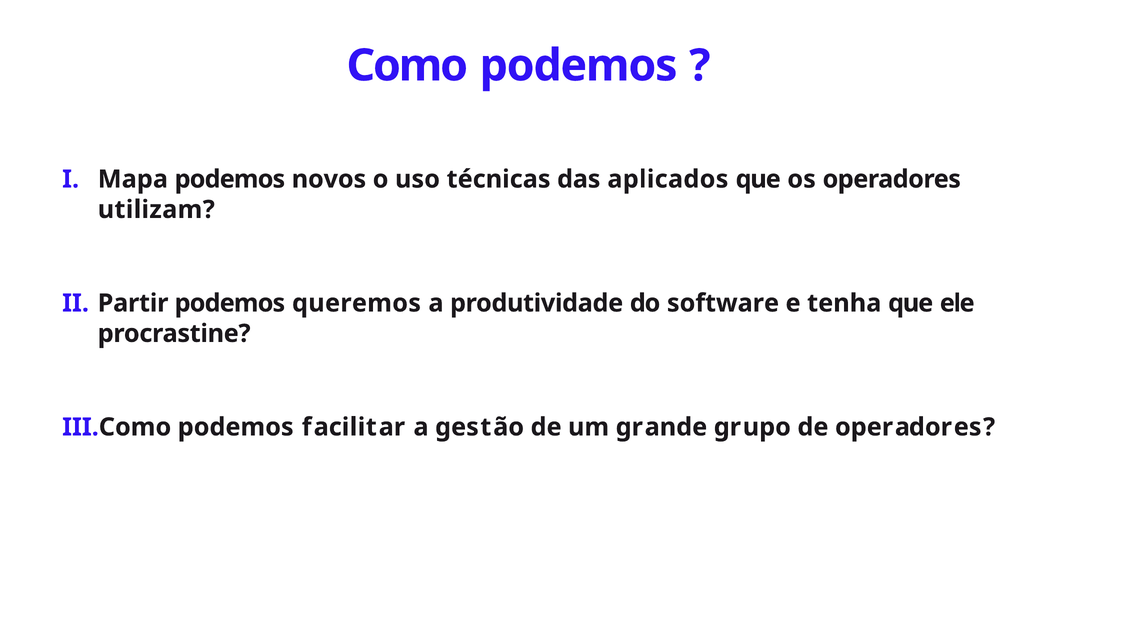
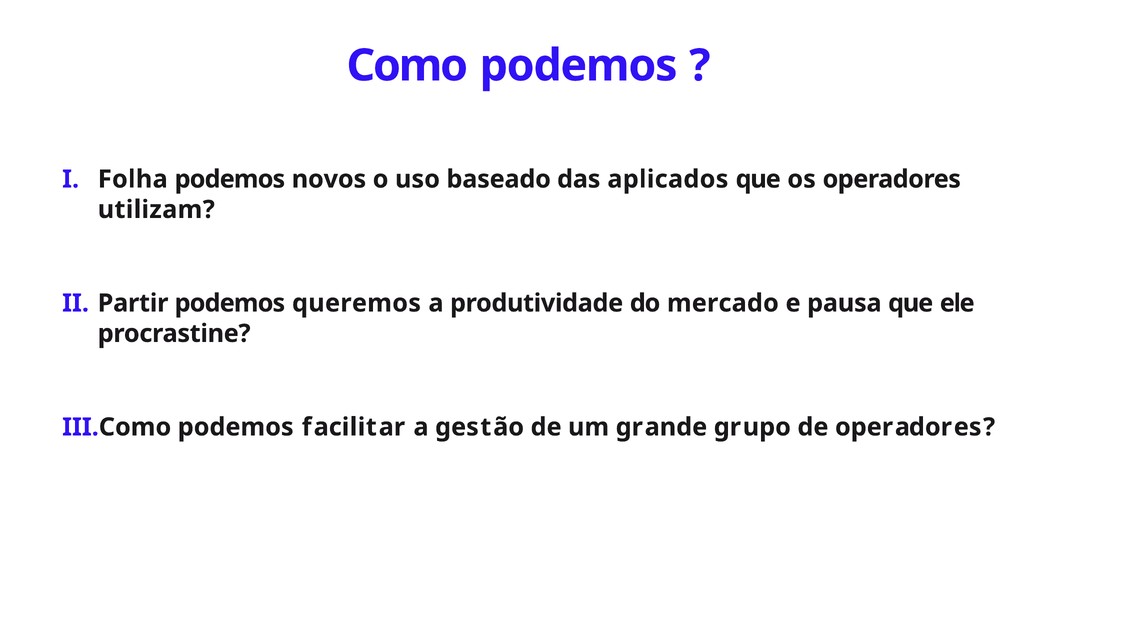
Mapa: Mapa -> Folha (133, 179)
técnicas: técnicas -> baseado (499, 179)
software: software -> mercado (723, 303)
tenha: tenha -> pausa (844, 303)
